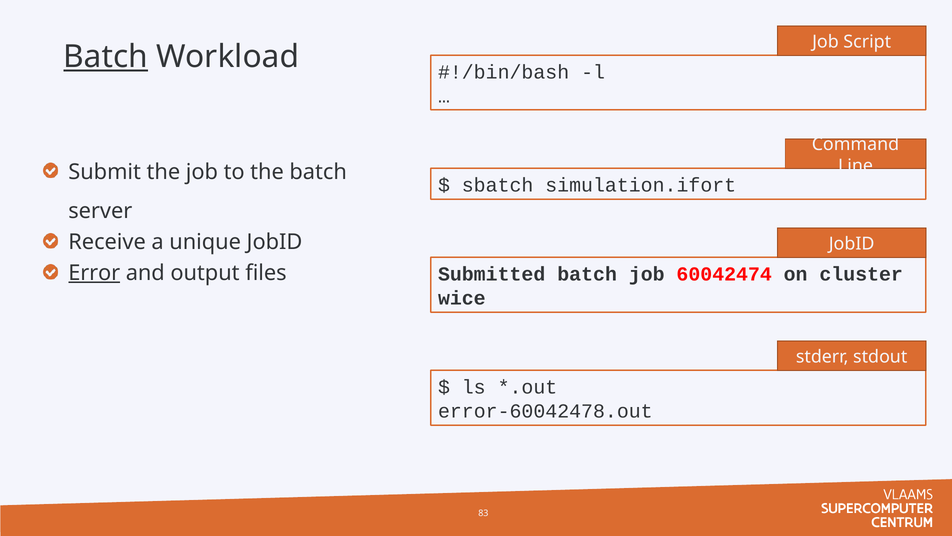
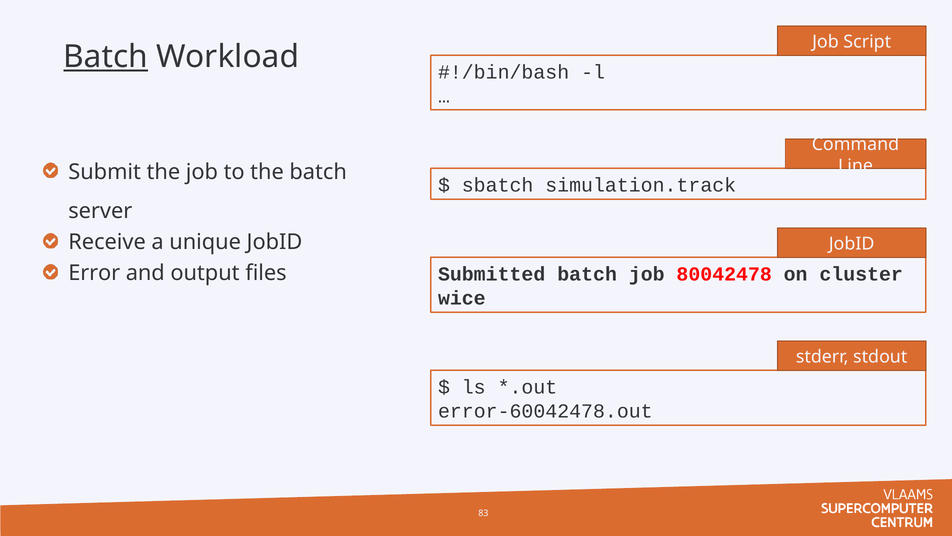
simulation.ifort: simulation.ifort -> simulation.track (641, 185)
60042474: 60042474 -> 80042478 (724, 274)
Error underline: present -> none (94, 273)
